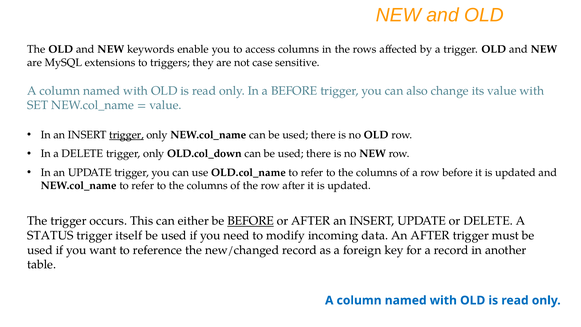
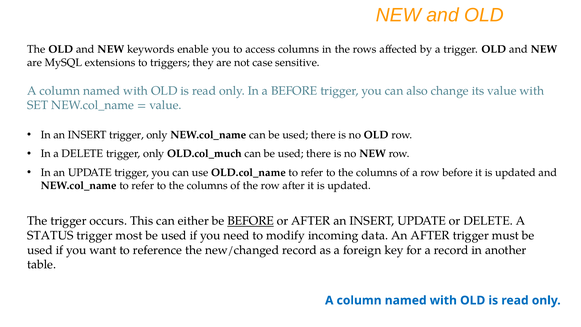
trigger underline: present -> none (127, 135)
OLD.col_down: OLD.col_down -> OLD.col_much (204, 154)
itself: itself -> most (129, 235)
